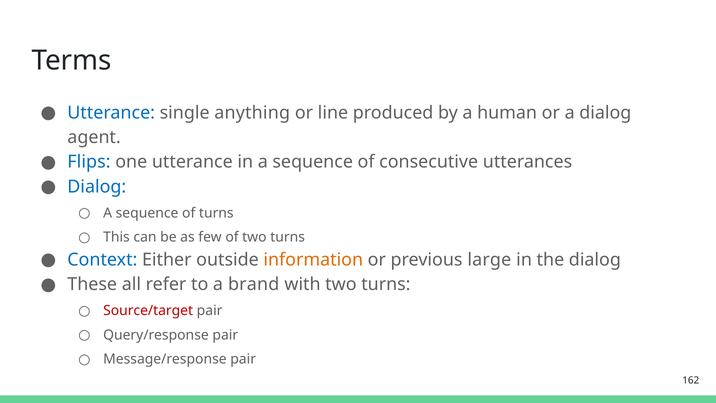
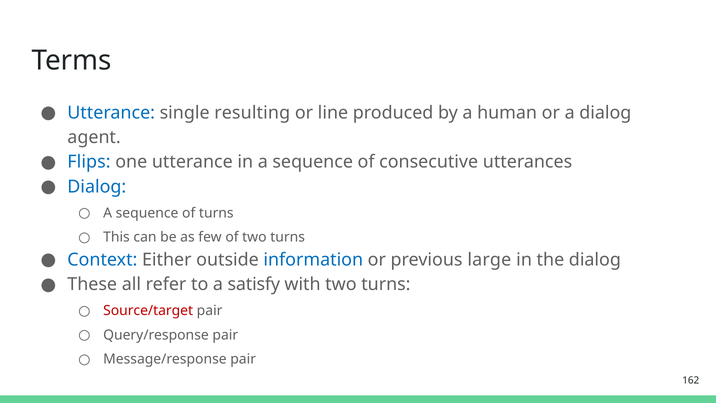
anything: anything -> resulting (252, 113)
information colour: orange -> blue (313, 260)
brand: brand -> satisfy (254, 284)
